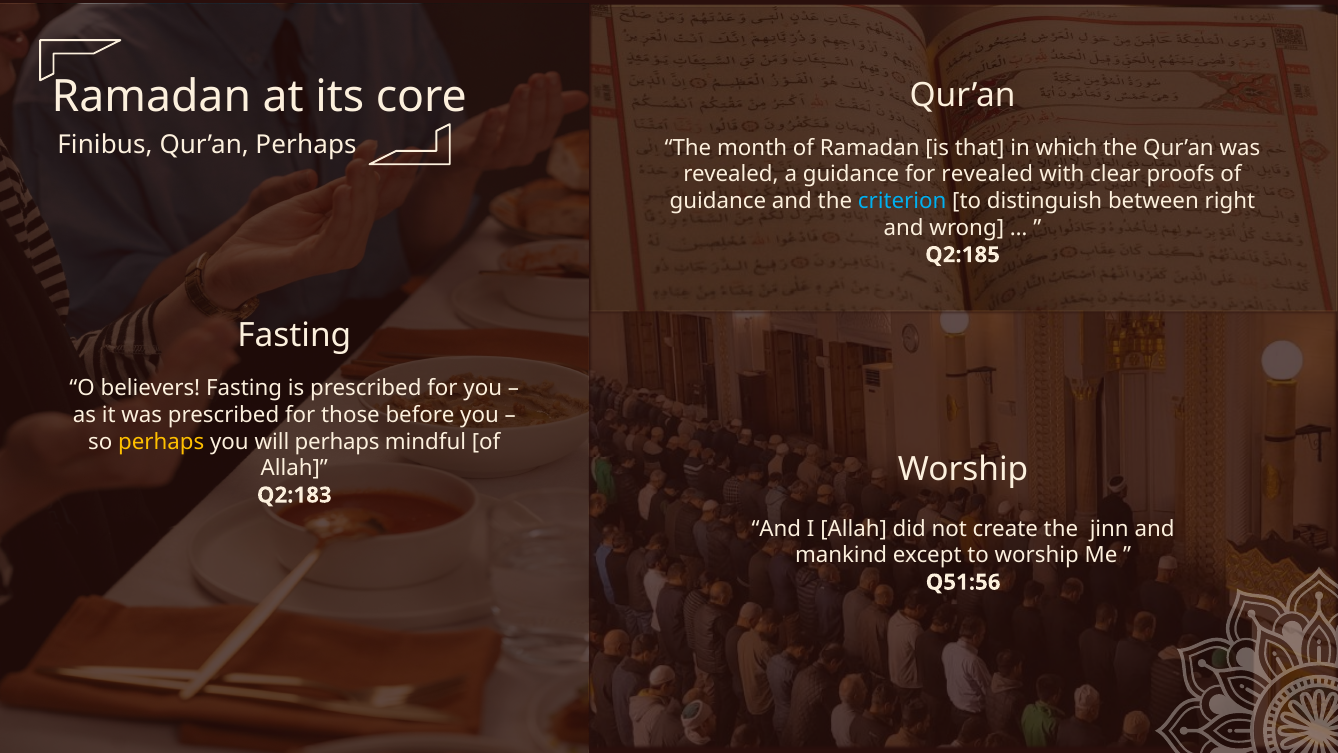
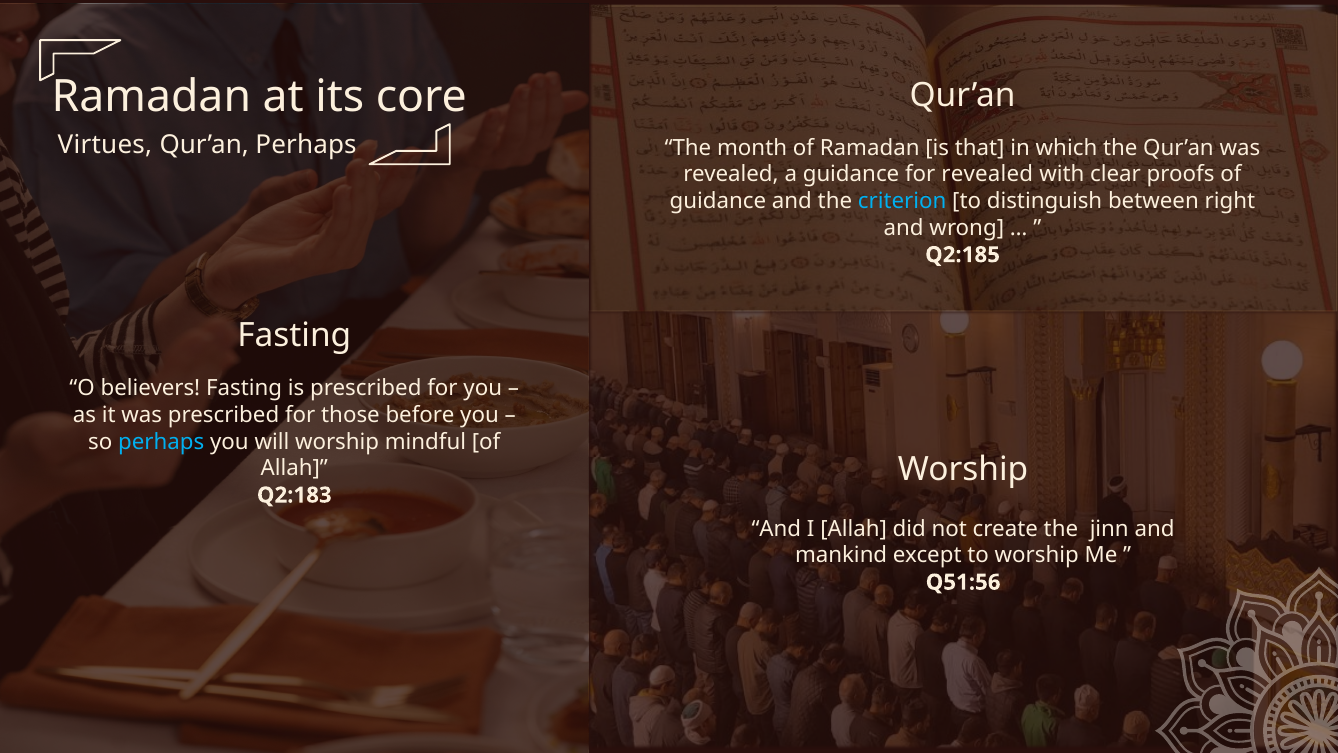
Finibus: Finibus -> Virtues (105, 145)
perhaps colour: yellow -> light blue (161, 441)
will perhaps: perhaps -> worship (337, 441)
